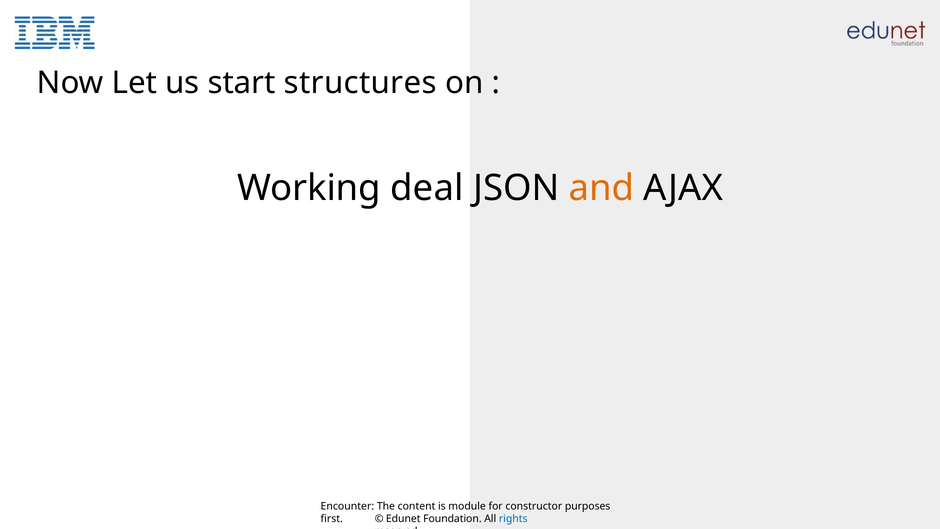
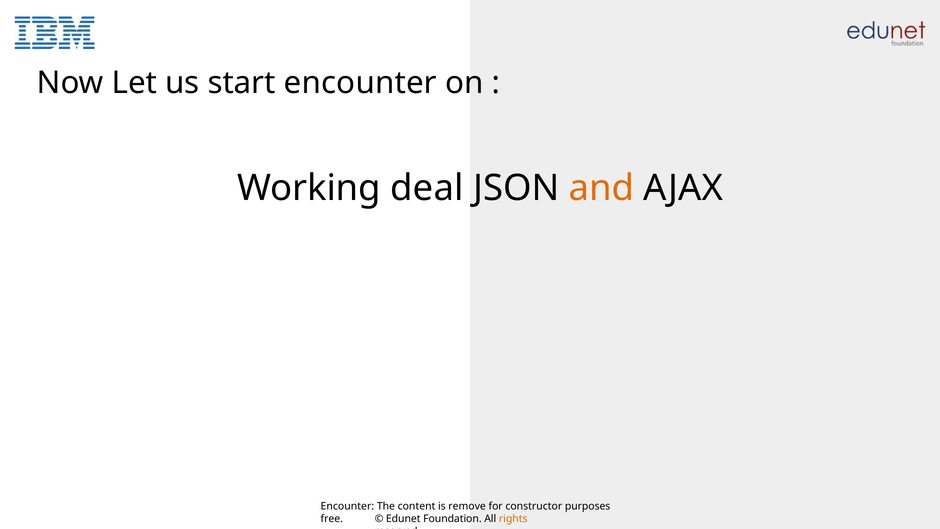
start structures: structures -> encounter (360, 83)
module: module -> remove (467, 506)
first: first -> free (332, 518)
rights colour: blue -> orange (513, 519)
